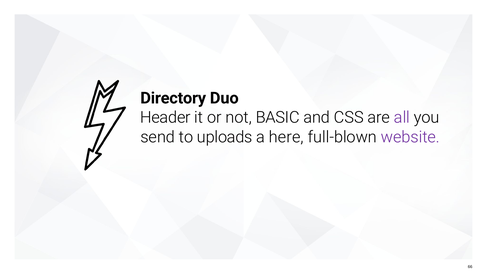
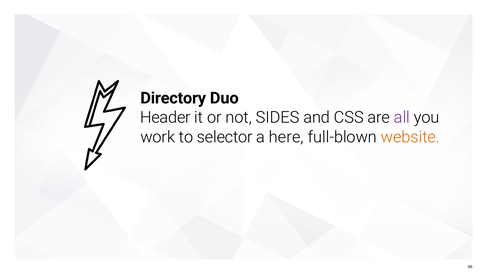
BASIC: BASIC -> SIDES (278, 118)
send: send -> work (158, 137)
uploads: uploads -> selector (225, 137)
website colour: purple -> orange (410, 137)
